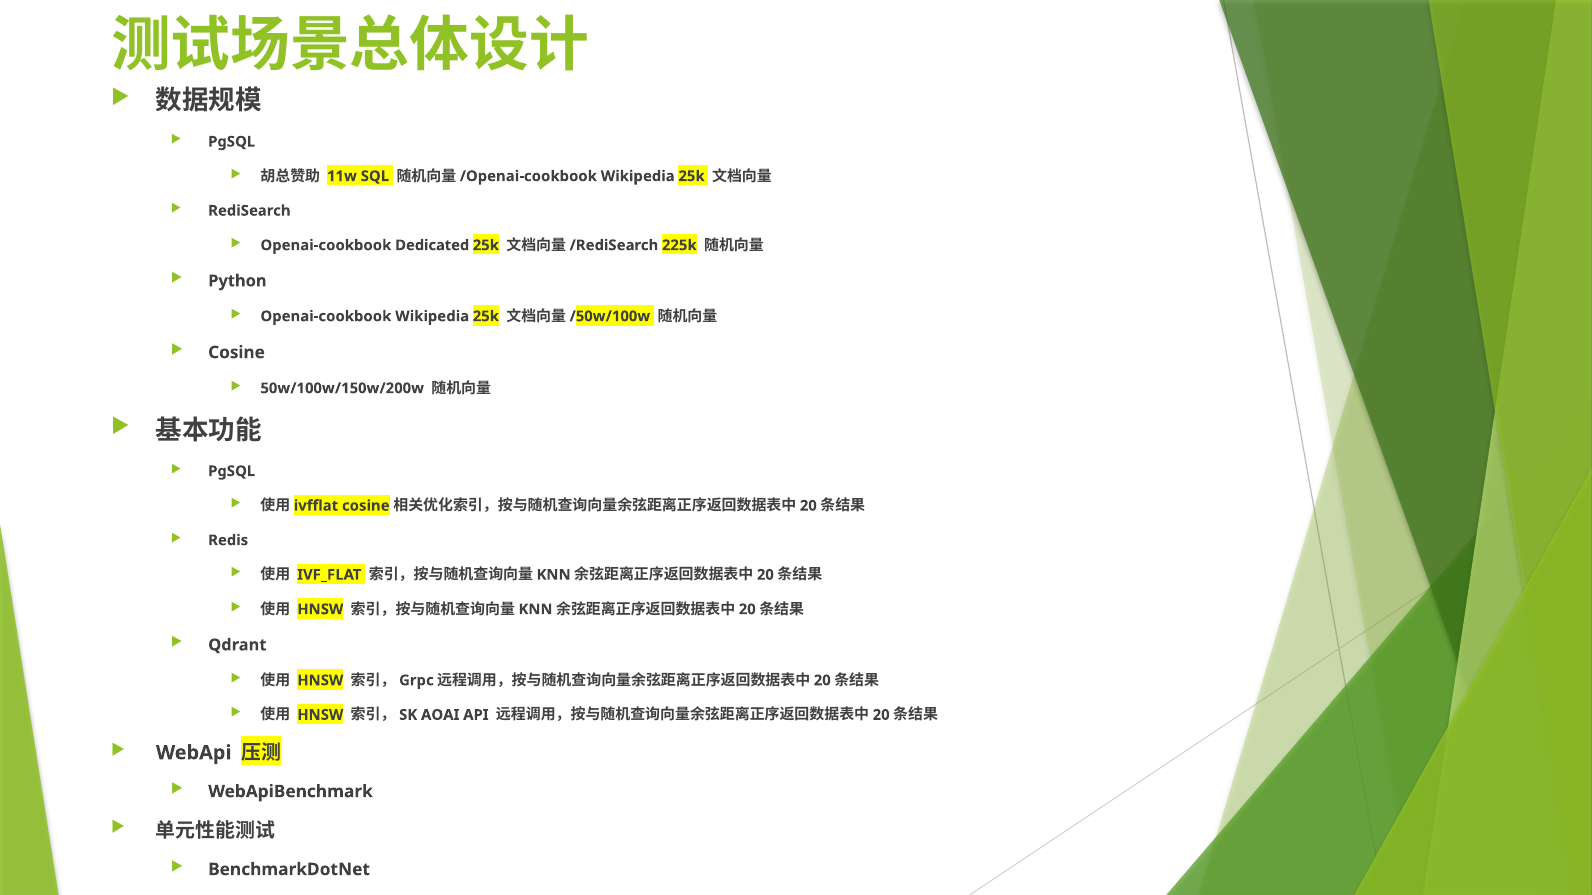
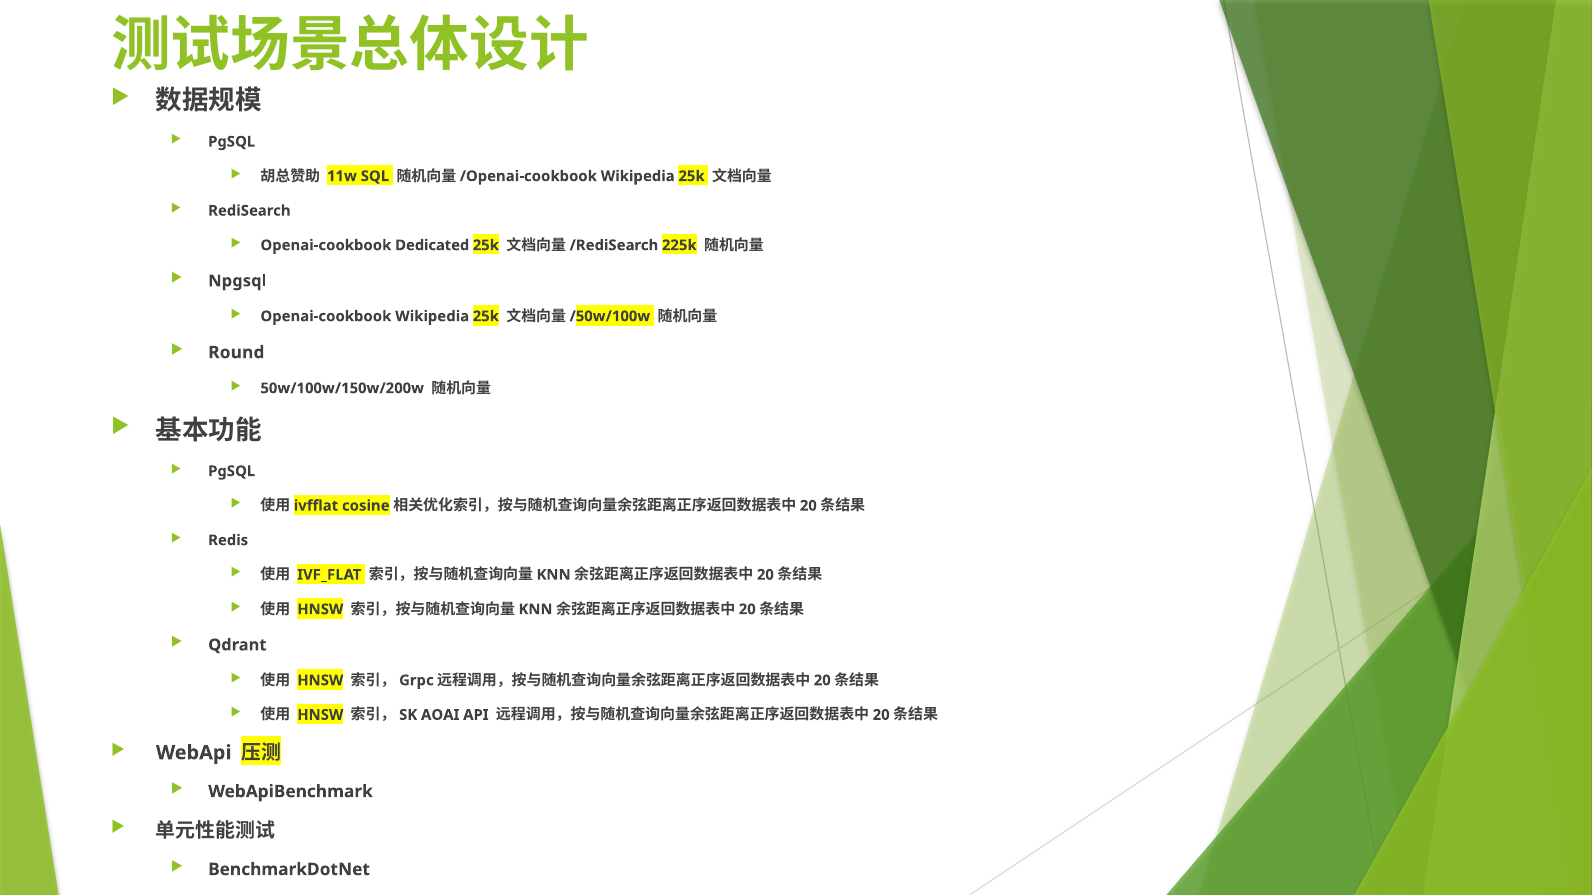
Python: Python -> Npgsql (237, 281)
Cosine: Cosine -> Round (236, 353)
